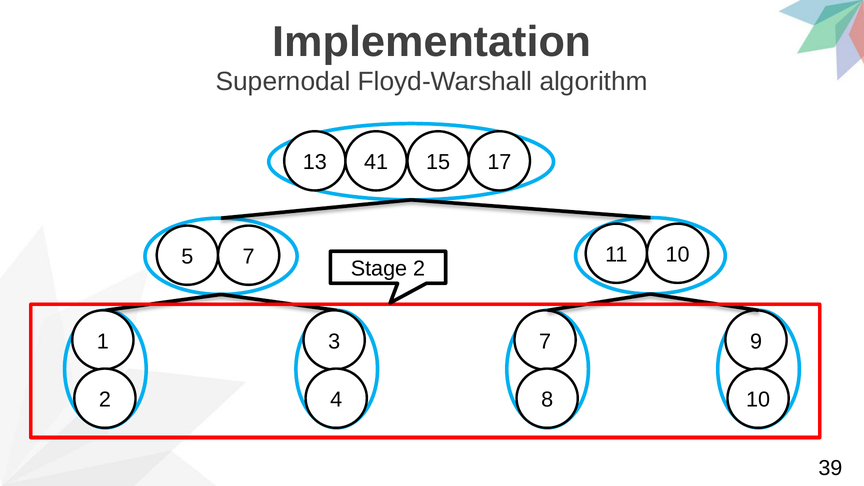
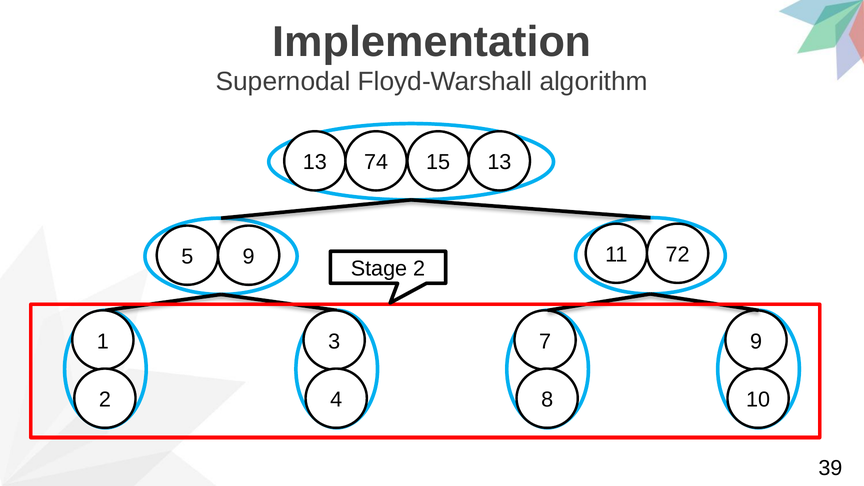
41: 41 -> 74 (376, 162)
15 17: 17 -> 13 (499, 162)
5 7: 7 -> 9 (249, 257)
11 10: 10 -> 72 (678, 255)
